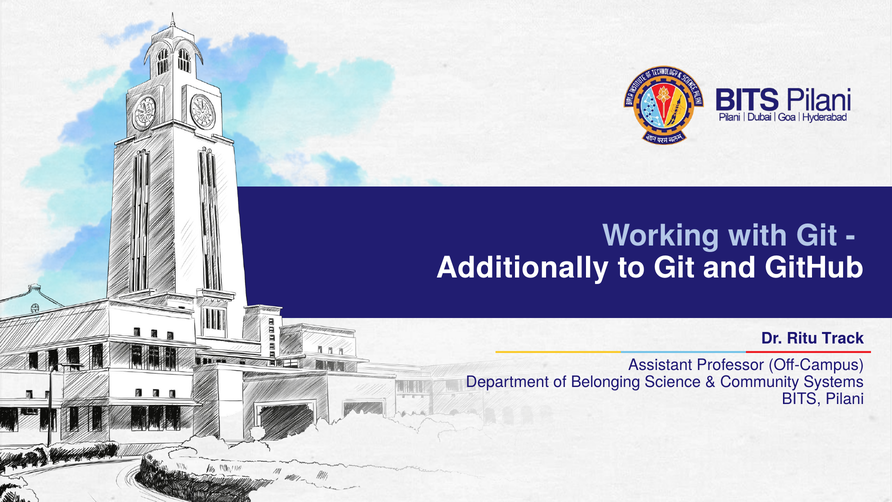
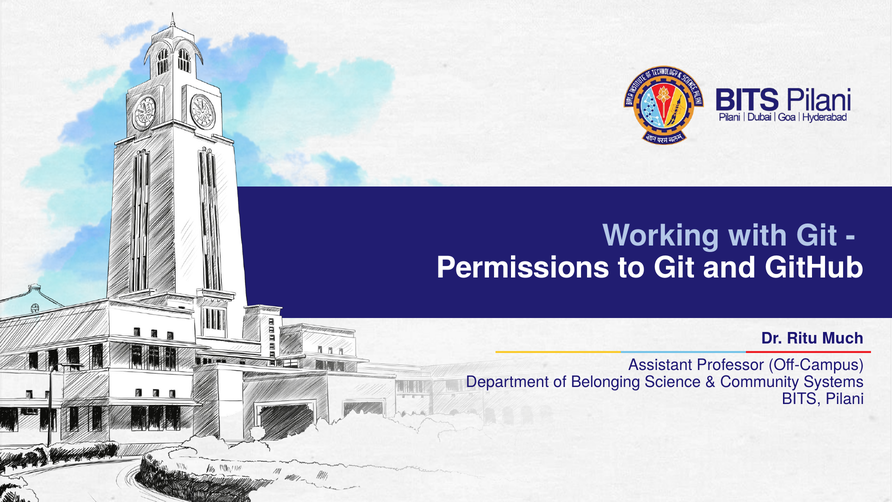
Additionally: Additionally -> Permissions (523, 268)
Track: Track -> Much (843, 338)
